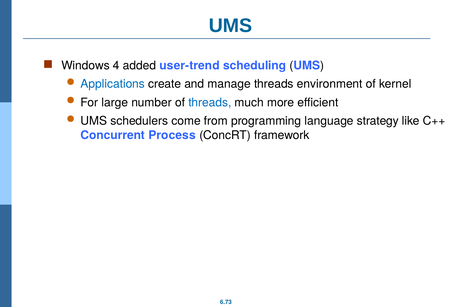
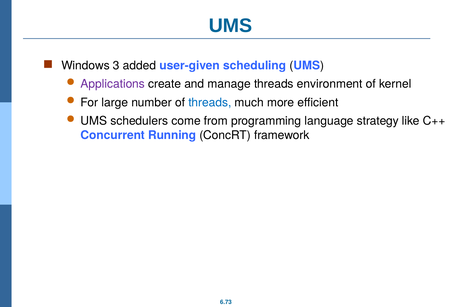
4: 4 -> 3 (116, 65)
user-trend: user-trend -> user-given (190, 65)
Applications colour: blue -> purple (113, 84)
Process: Process -> Running (172, 135)
